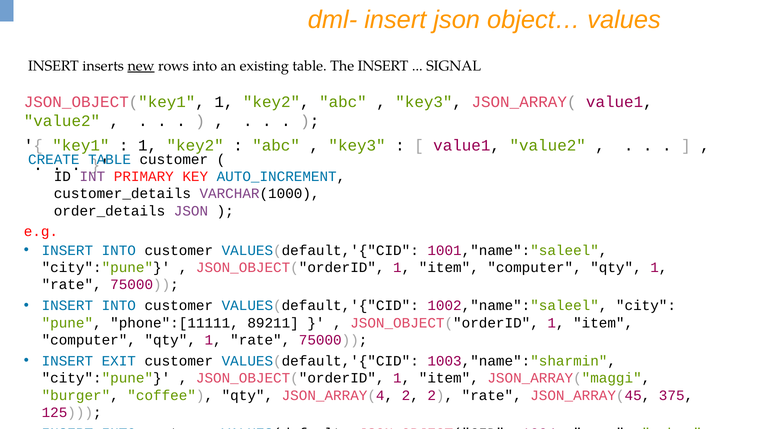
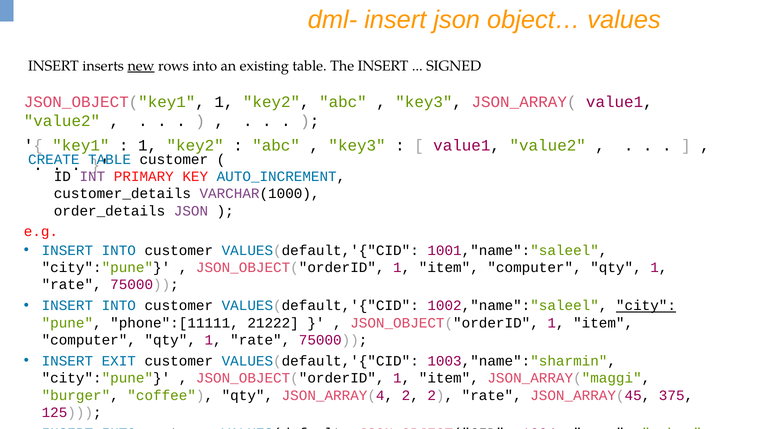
SIGNAL: SIGNAL -> SIGNED (454, 66)
city underline: none -> present (646, 305)
89211: 89211 -> 21222 (273, 323)
